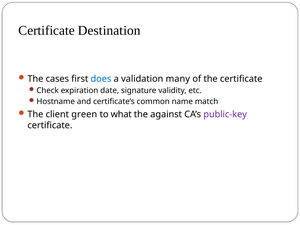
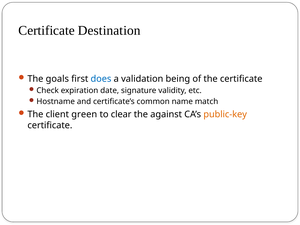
cases: cases -> goals (57, 79)
many: many -> being (178, 79)
what: what -> clear (121, 114)
public-key colour: purple -> orange (225, 114)
